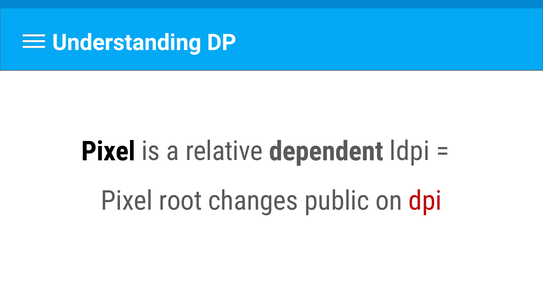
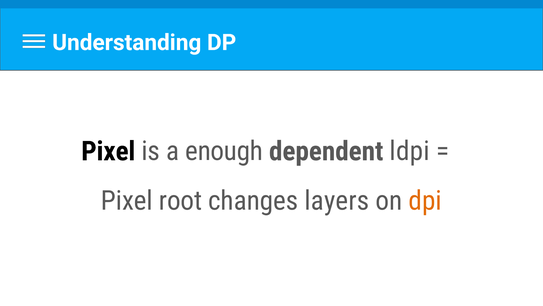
relative: relative -> enough (224, 151)
public: public -> layers (337, 201)
dpi colour: red -> orange (425, 201)
